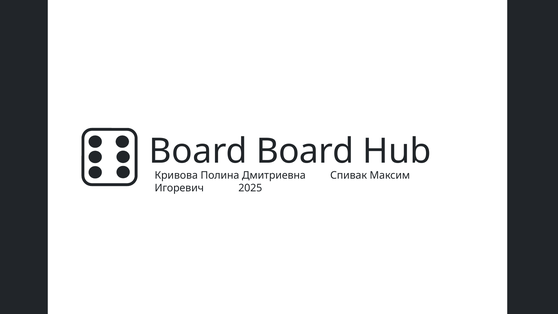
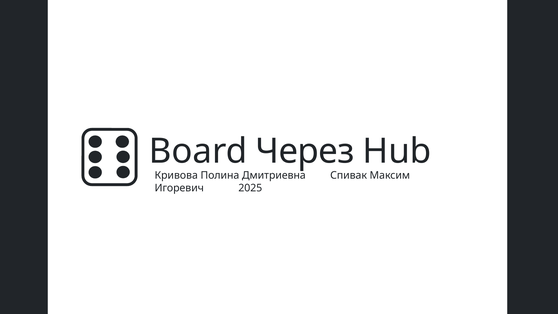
Board: Board -> Через (305, 151)
